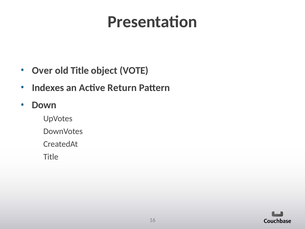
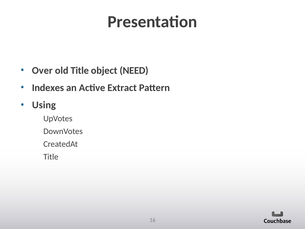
VOTE: VOTE -> NEED (134, 70)
Return: Return -> Extract (122, 88)
Down: Down -> Using (44, 105)
